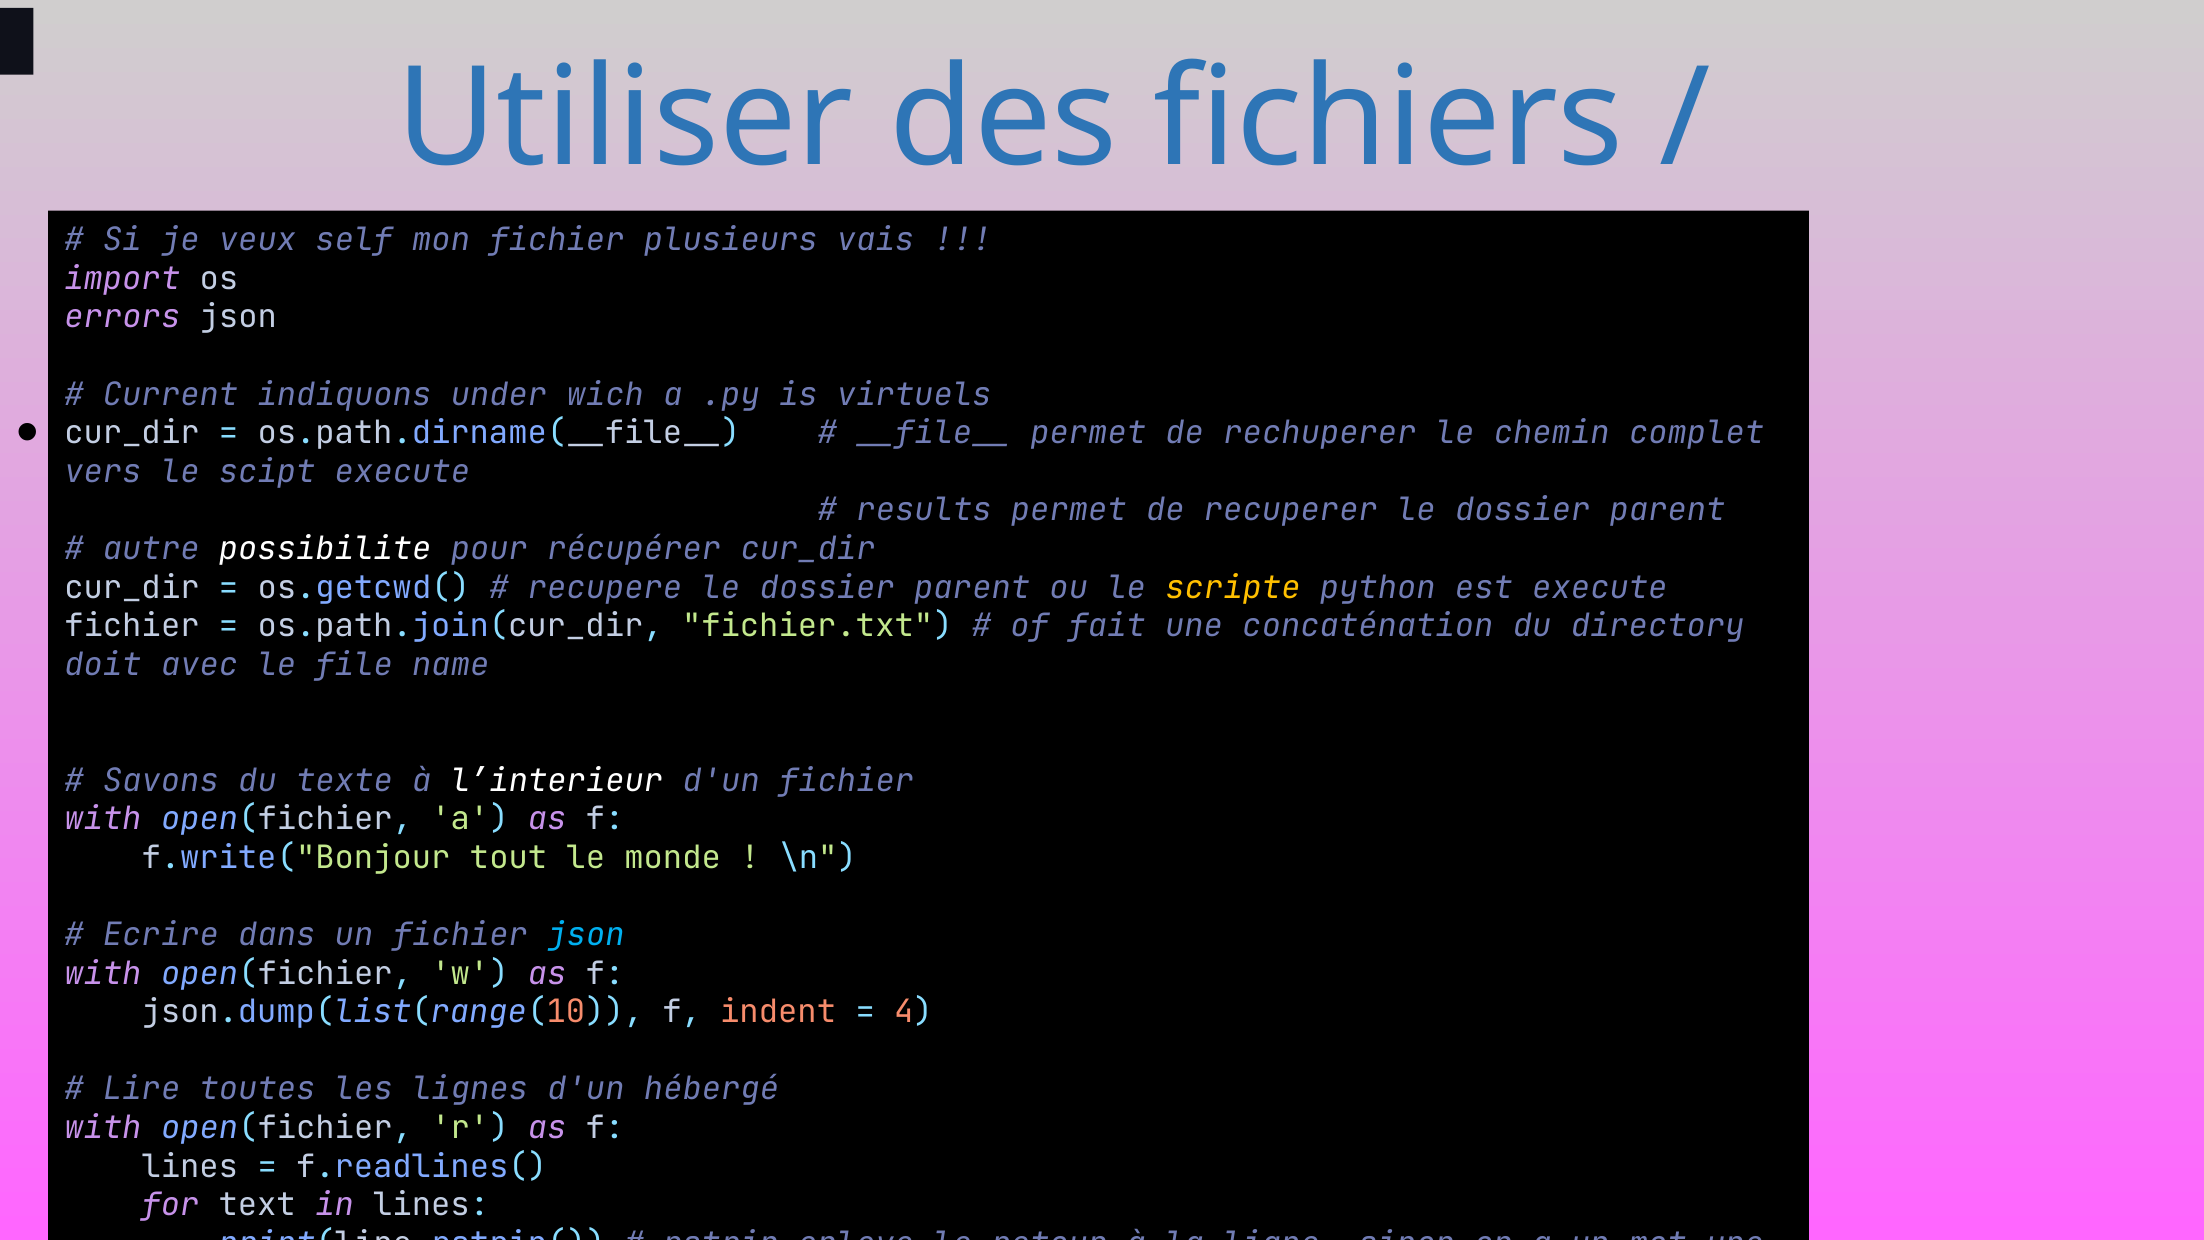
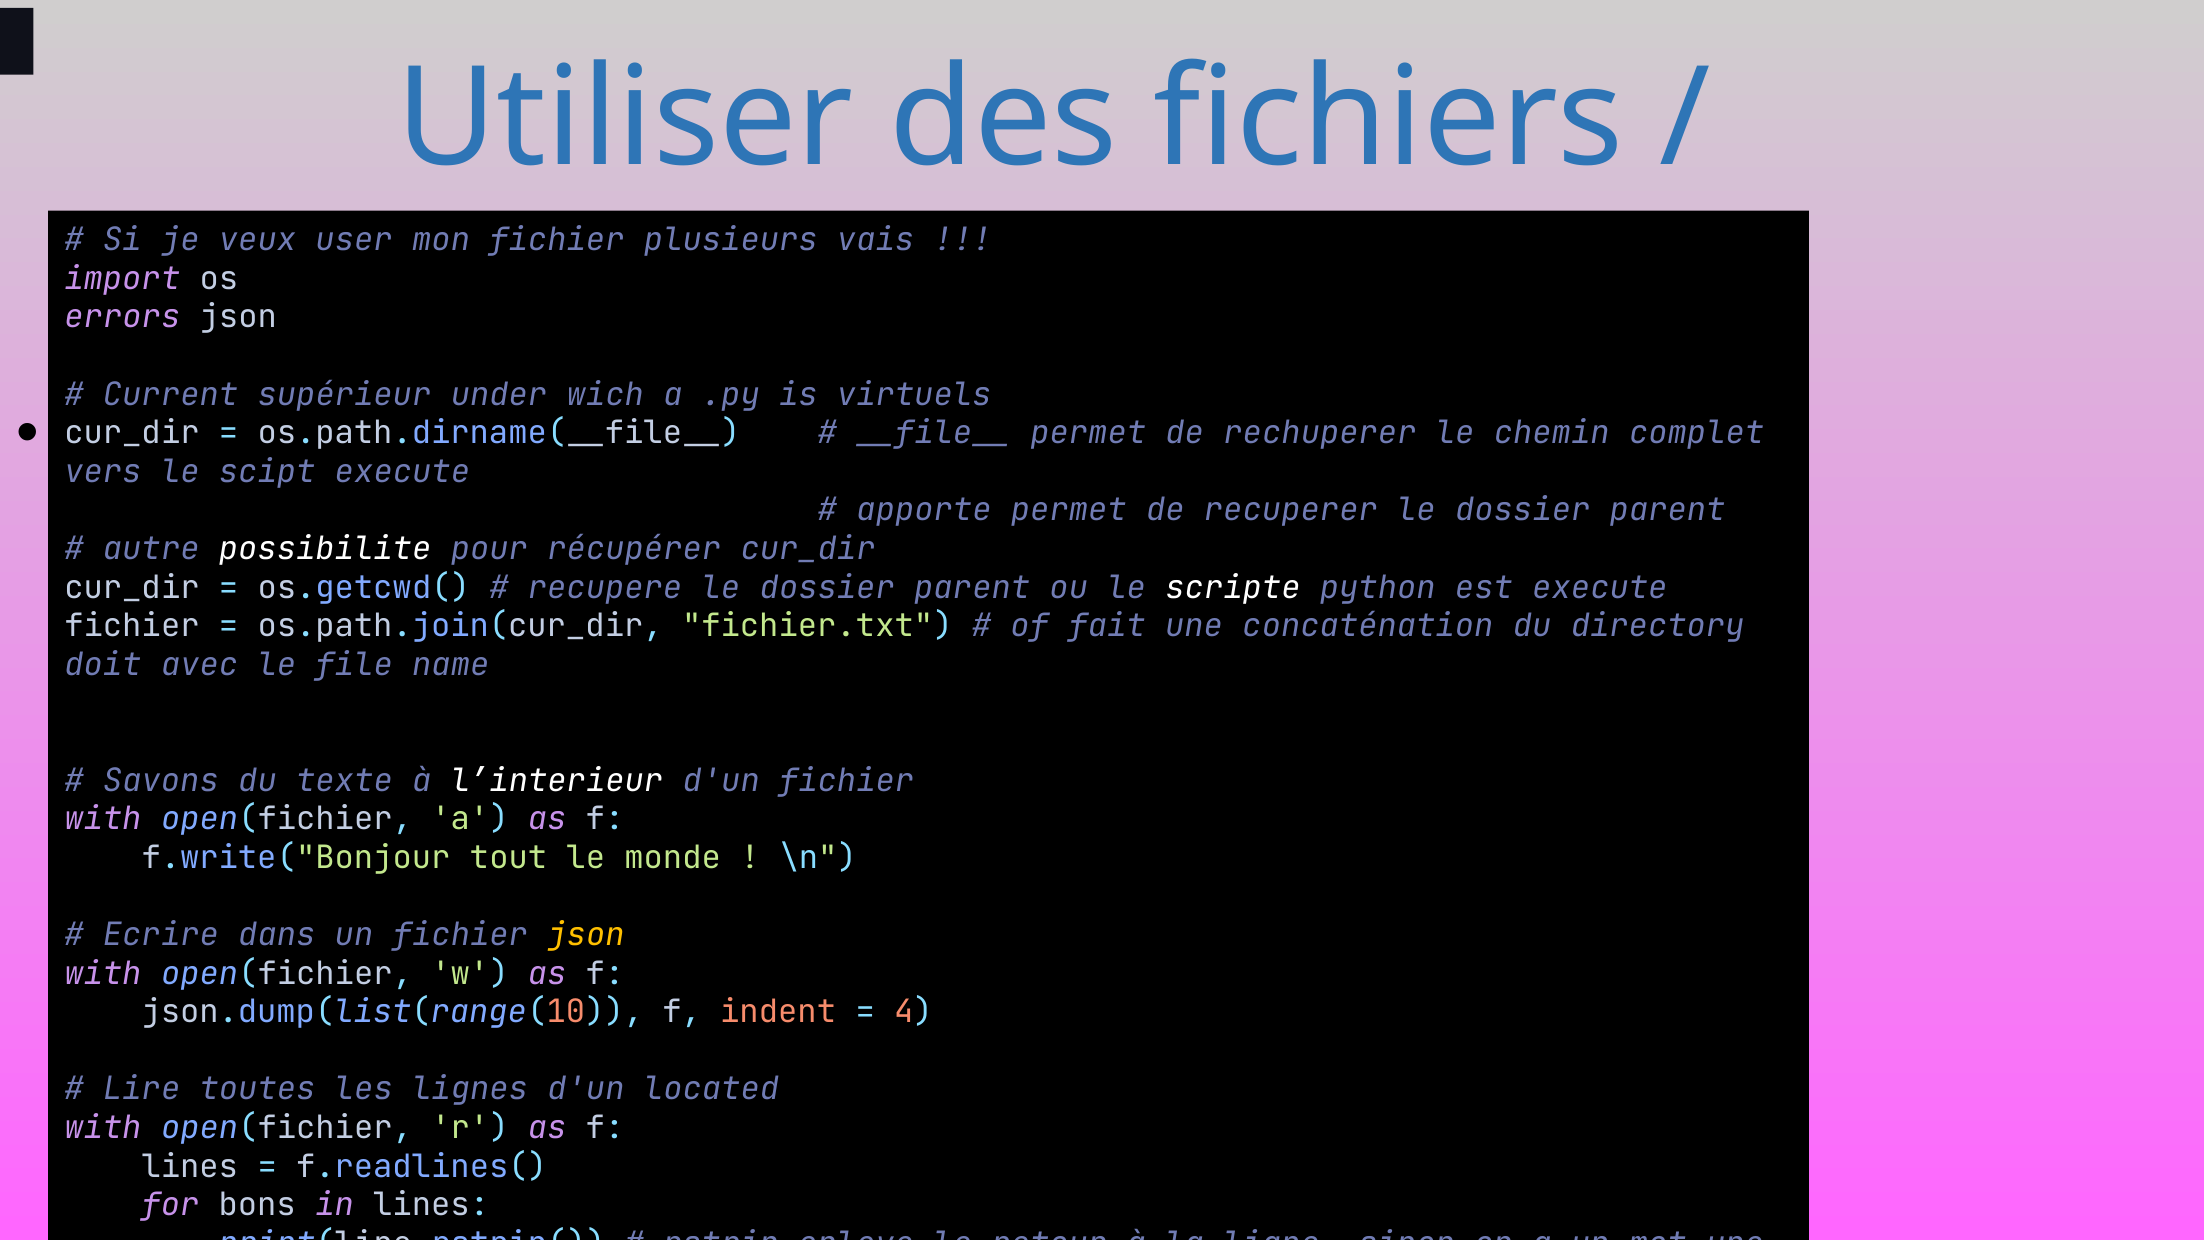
self: self -> user (354, 240)
indiquons: indiquons -> supérieur (344, 395)
results: results -> apporte (924, 510)
scripte colour: yellow -> white (1233, 587)
json colour: light blue -> yellow (586, 935)
hébergé: hébergé -> located (712, 1089)
text: text -> bons (257, 1205)
